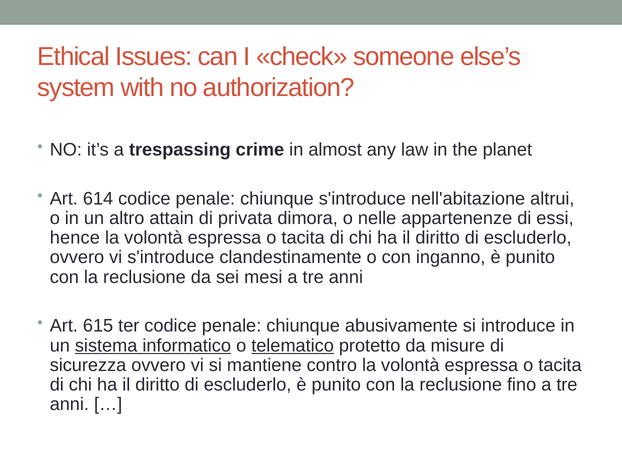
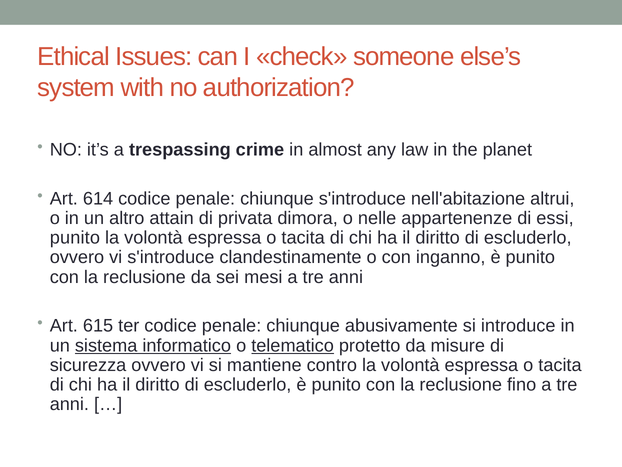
hence: hence -> punito (75, 238)
